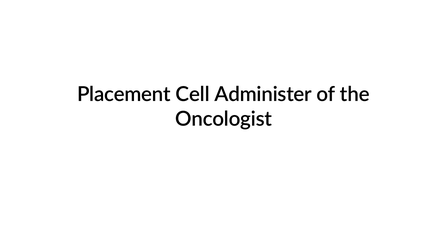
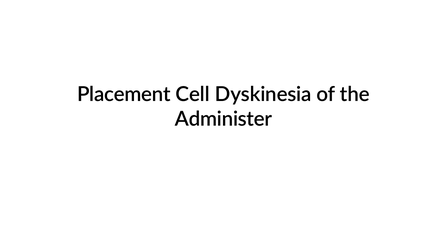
Administer: Administer -> Dyskinesia (263, 94)
Oncologist: Oncologist -> Administer (224, 119)
